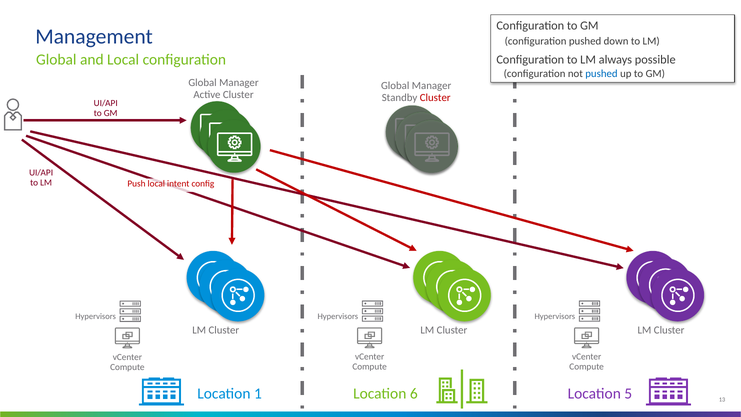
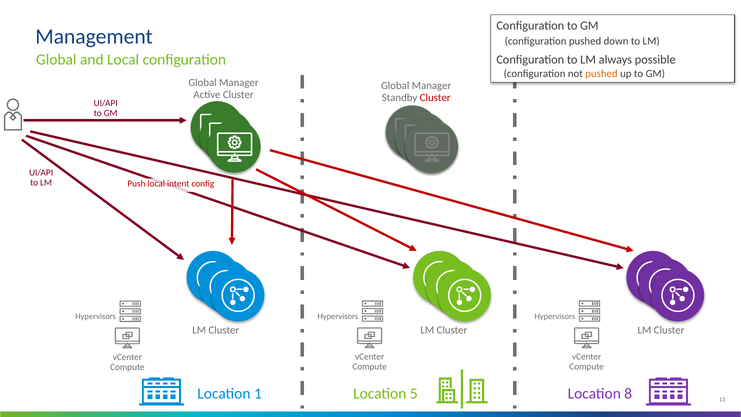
pushed colour: blue -> orange (601, 74)
6: 6 -> 5 (414, 394)
5: 5 -> 8 (628, 394)
